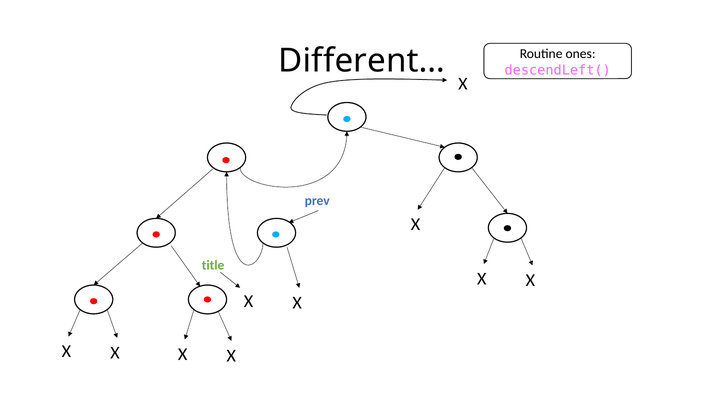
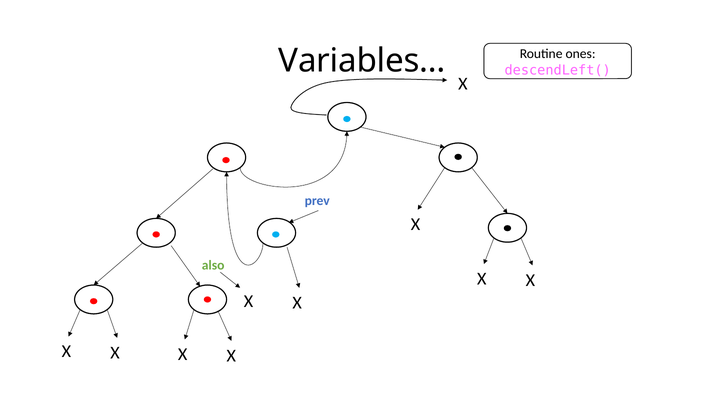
Different…: Different… -> Variables… (362, 61)
title: title -> also (213, 266)
